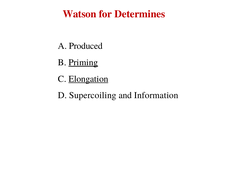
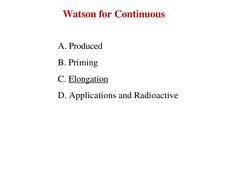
Determines: Determines -> Continuous (140, 14)
Priming underline: present -> none (83, 62)
Supercoiling: Supercoiling -> Applications (93, 95)
Information: Information -> Radioactive (156, 95)
